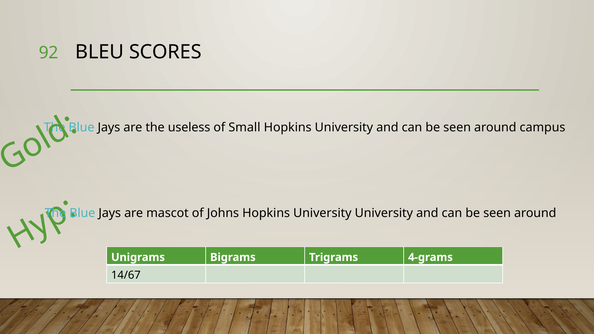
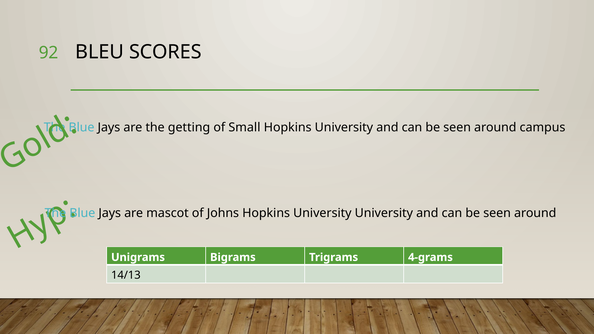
useless: useless -> getting (189, 127)
14/67: 14/67 -> 14/13 (126, 275)
